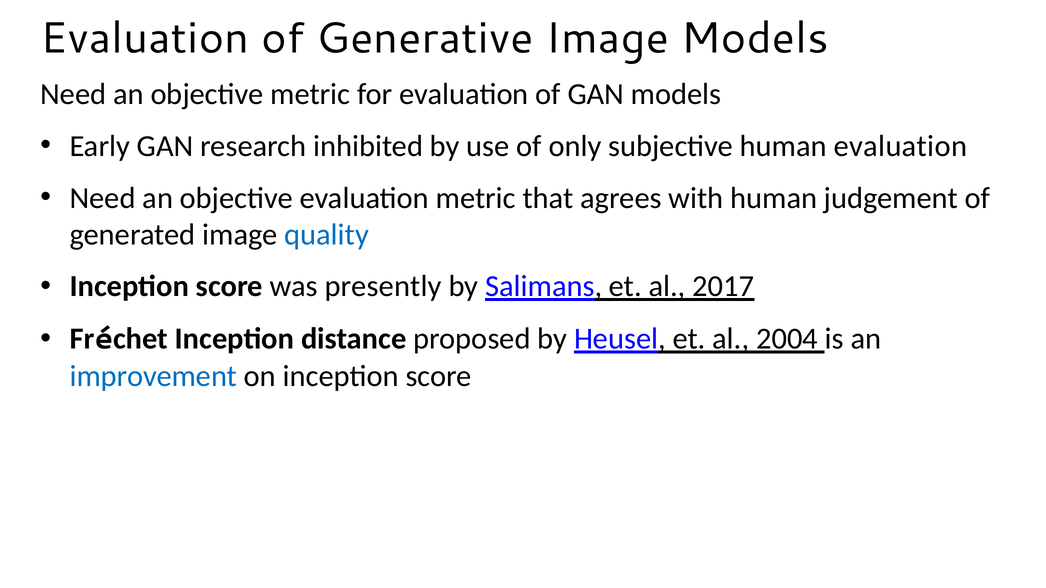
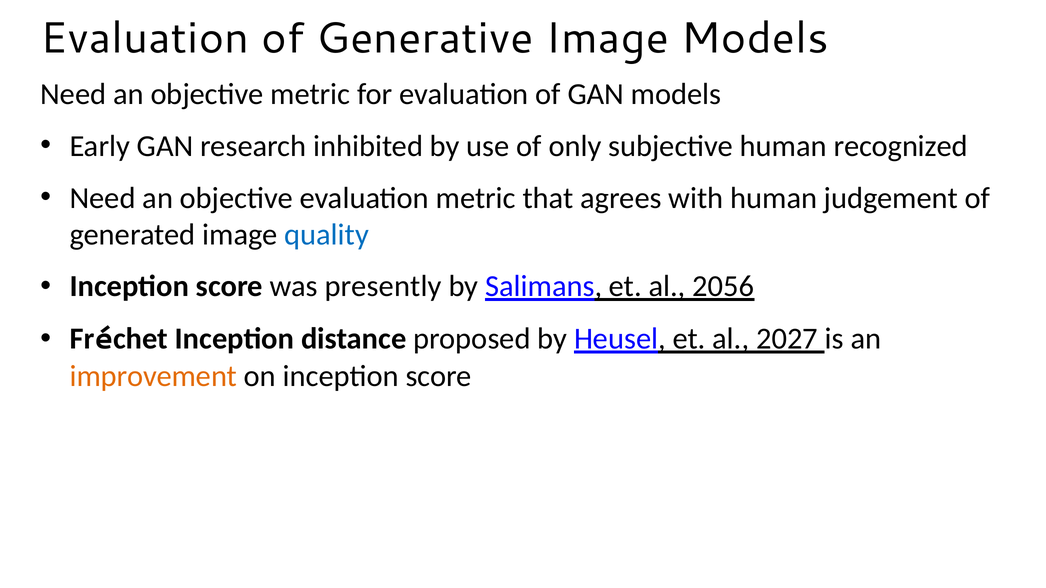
human evaluation: evaluation -> recognized (901, 146)
2017: 2017 -> 2056 (723, 287)
2004: 2004 -> 2027 (787, 339)
improvement colour: blue -> orange (153, 376)
